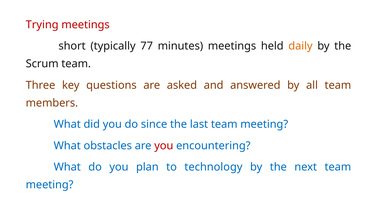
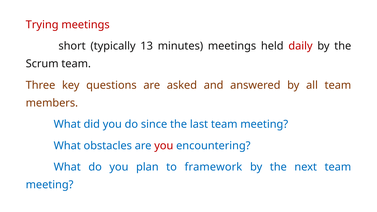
77: 77 -> 13 (147, 46)
daily colour: orange -> red (301, 46)
technology: technology -> framework (213, 167)
